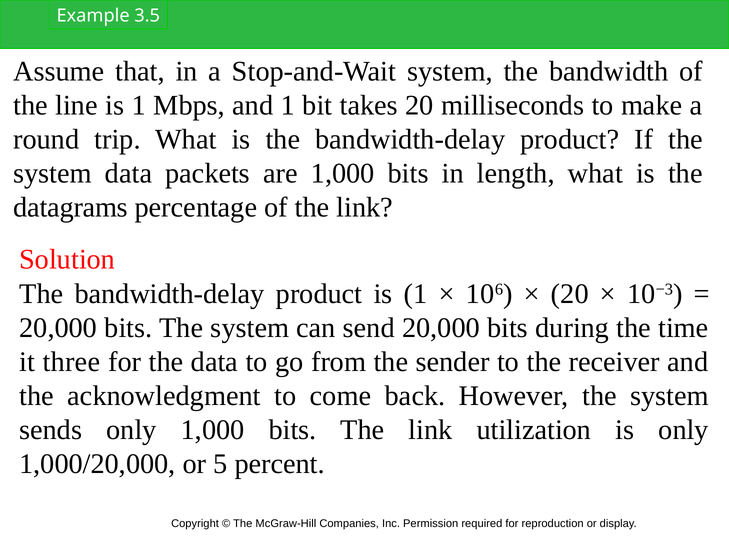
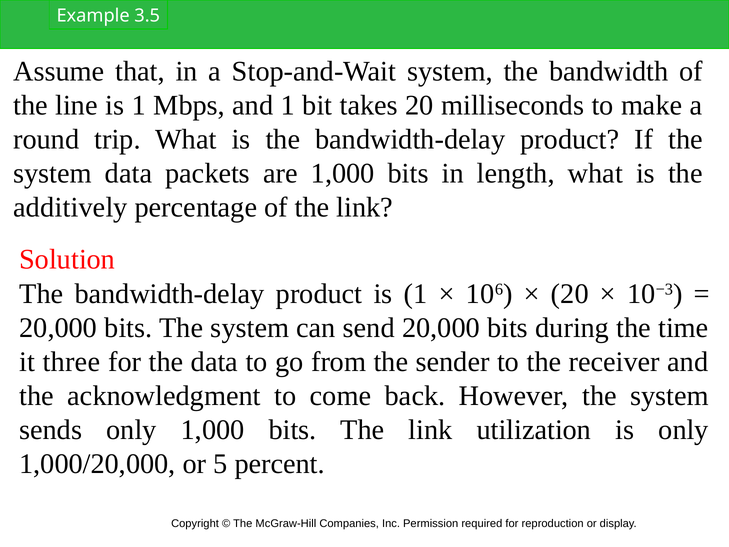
datagrams: datagrams -> additively (70, 207)
